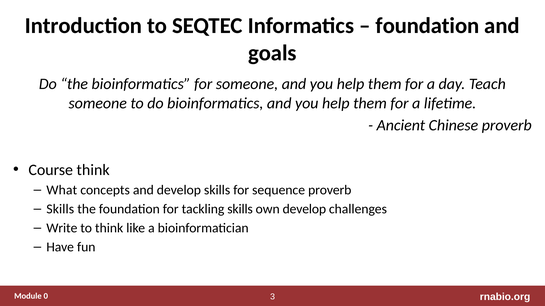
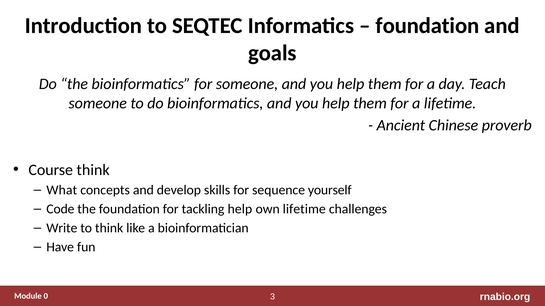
sequence proverb: proverb -> yourself (330, 190)
Skills: Skills -> Code (60, 209)
tackling skills: skills -> help (240, 209)
own develop: develop -> lifetime (304, 209)
